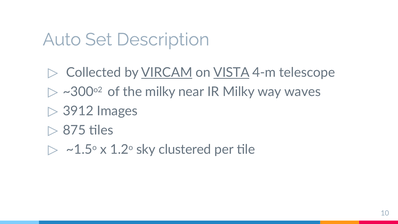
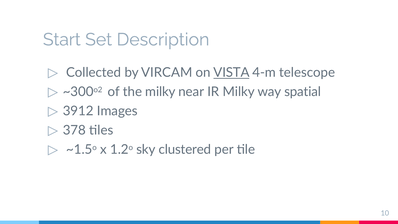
Auto: Auto -> Start (62, 40)
VIRCAM underline: present -> none (167, 73)
waves: waves -> spatial (303, 92)
875: 875 -> 378 (74, 130)
